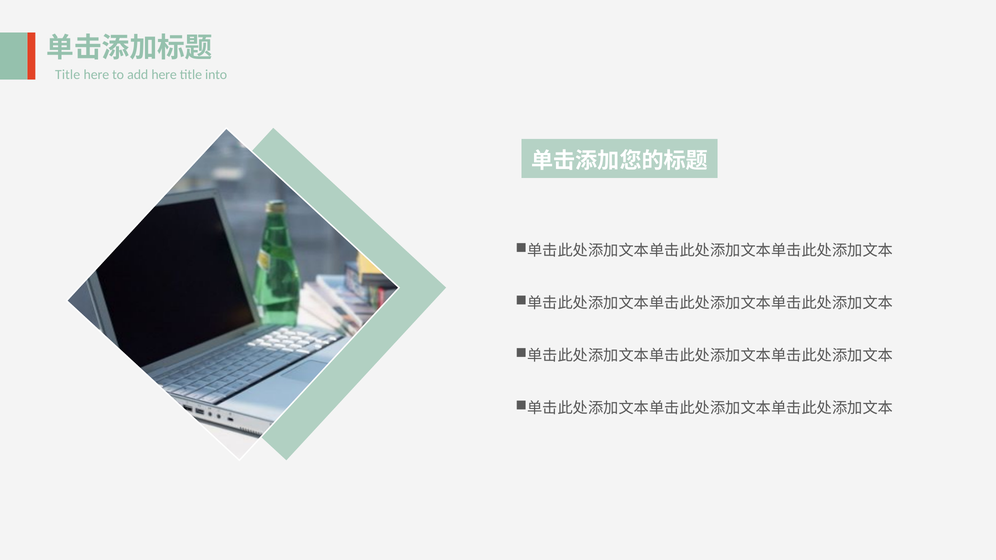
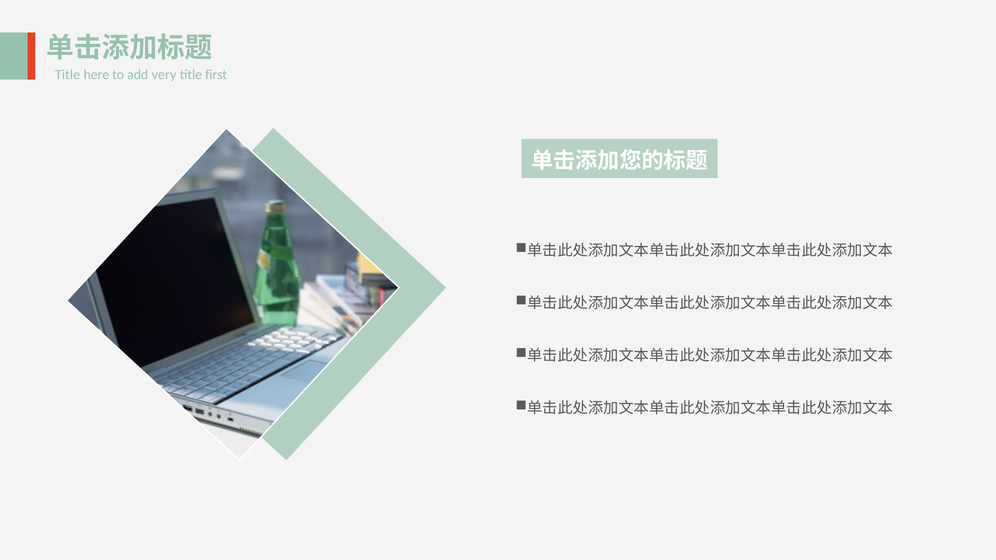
add here: here -> very (164, 75)
into: into -> first (216, 75)
